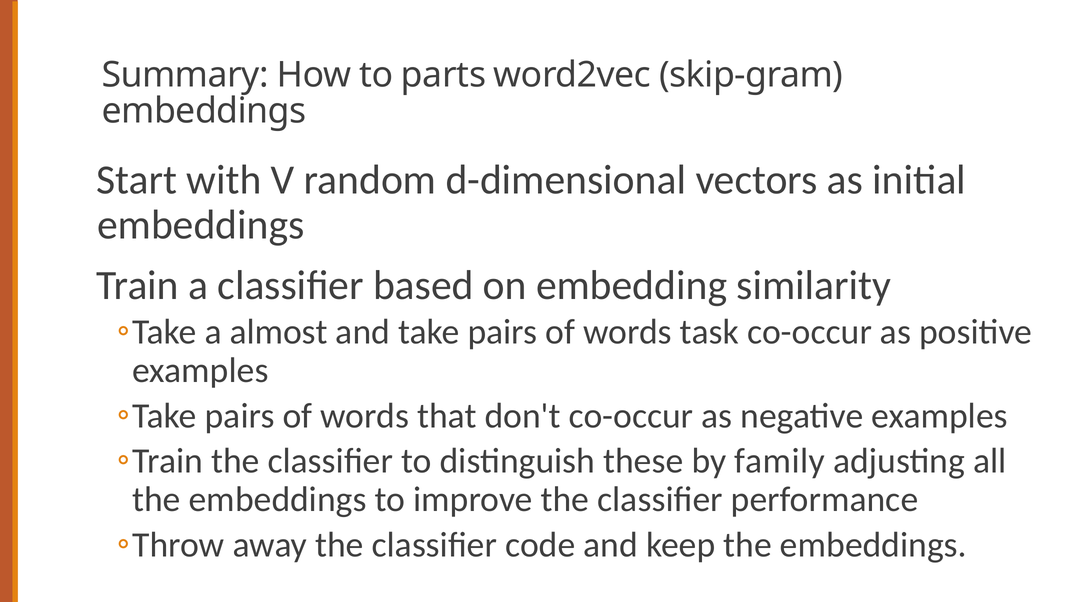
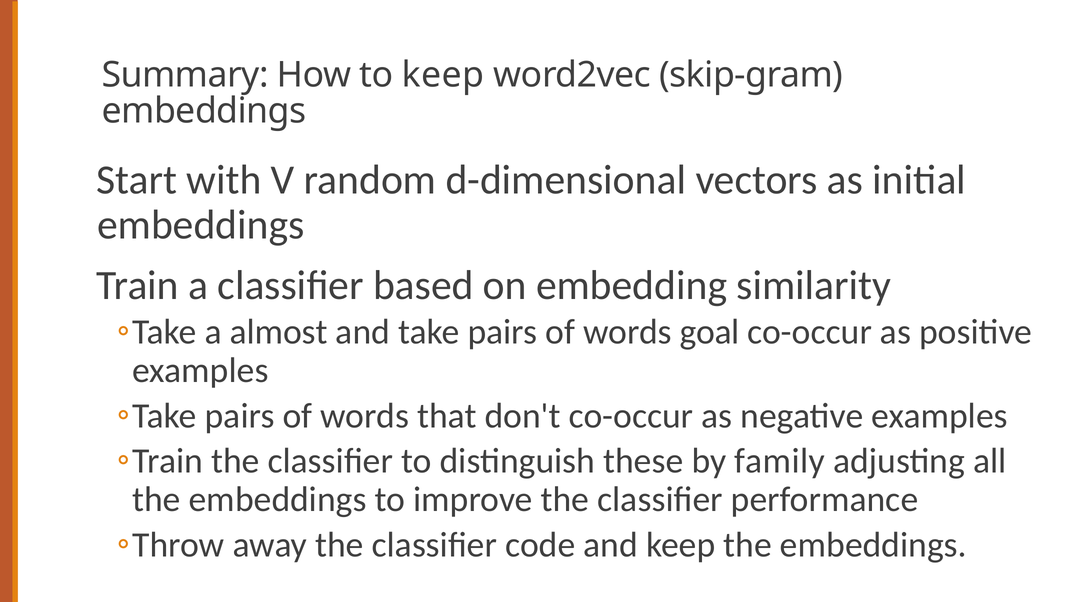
to parts: parts -> keep (443, 75)
task: task -> goal (710, 332)
